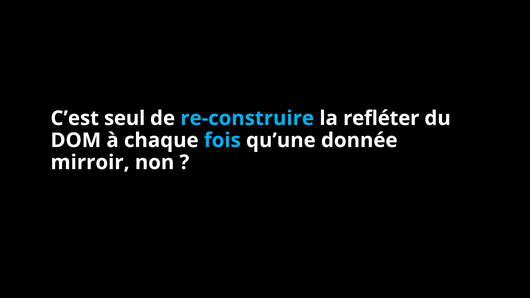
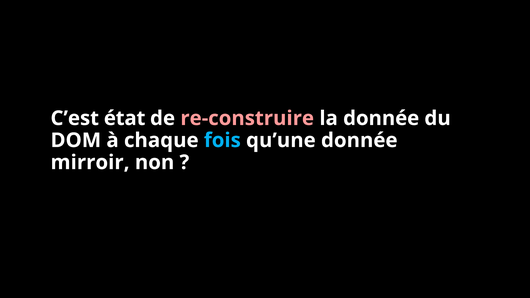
seul: seul -> état (125, 118)
re-construire colour: light blue -> pink (247, 118)
la refléter: refléter -> donnée (381, 118)
